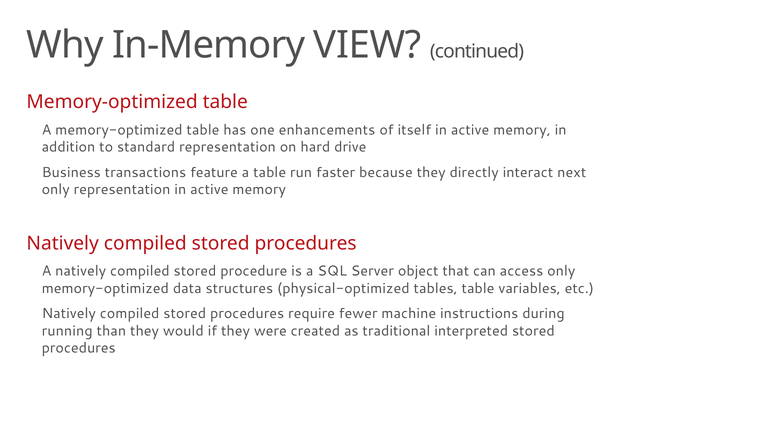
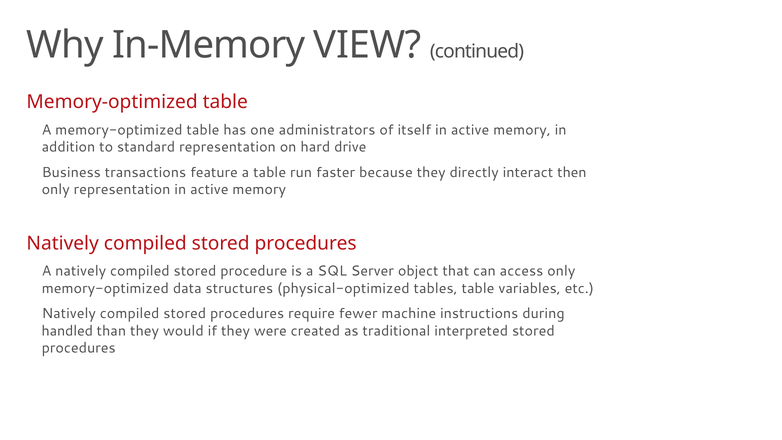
enhancements: enhancements -> administrators (327, 130)
next: next -> then (572, 172)
running: running -> handled (67, 331)
